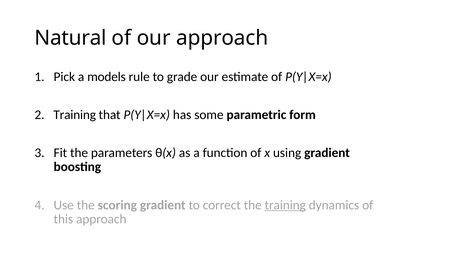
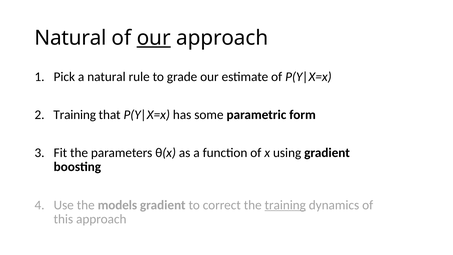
our underline: none -> present (154, 38)
a models: models -> natural (106, 77)
scoring: scoring -> models (117, 205)
